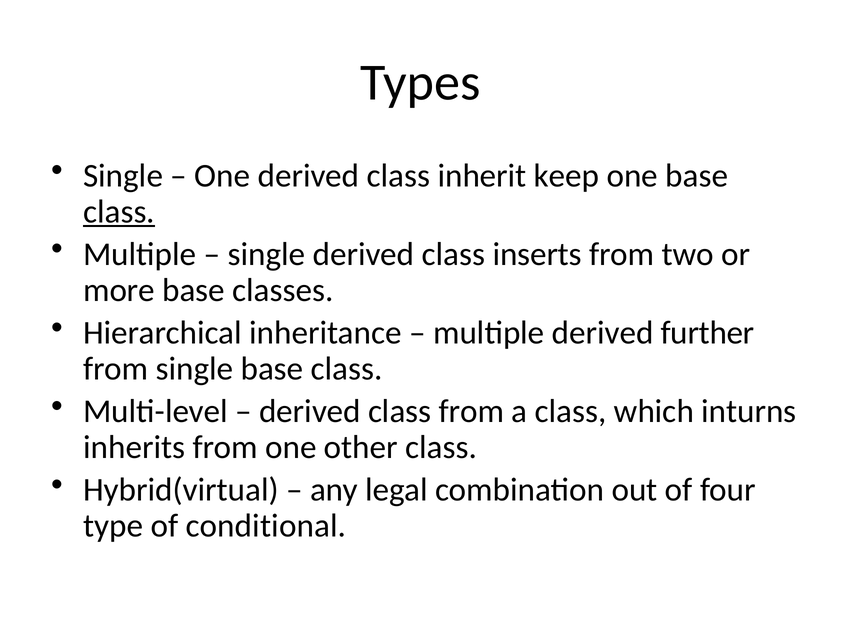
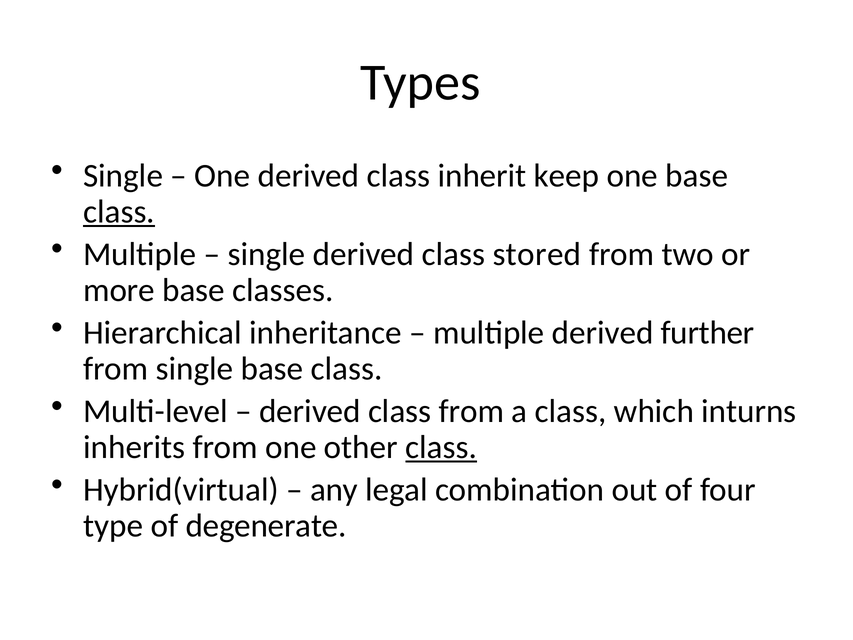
inserts: inserts -> stored (537, 254)
class underline: none -> present (441, 447)
conditional: conditional -> degenerate (266, 526)
